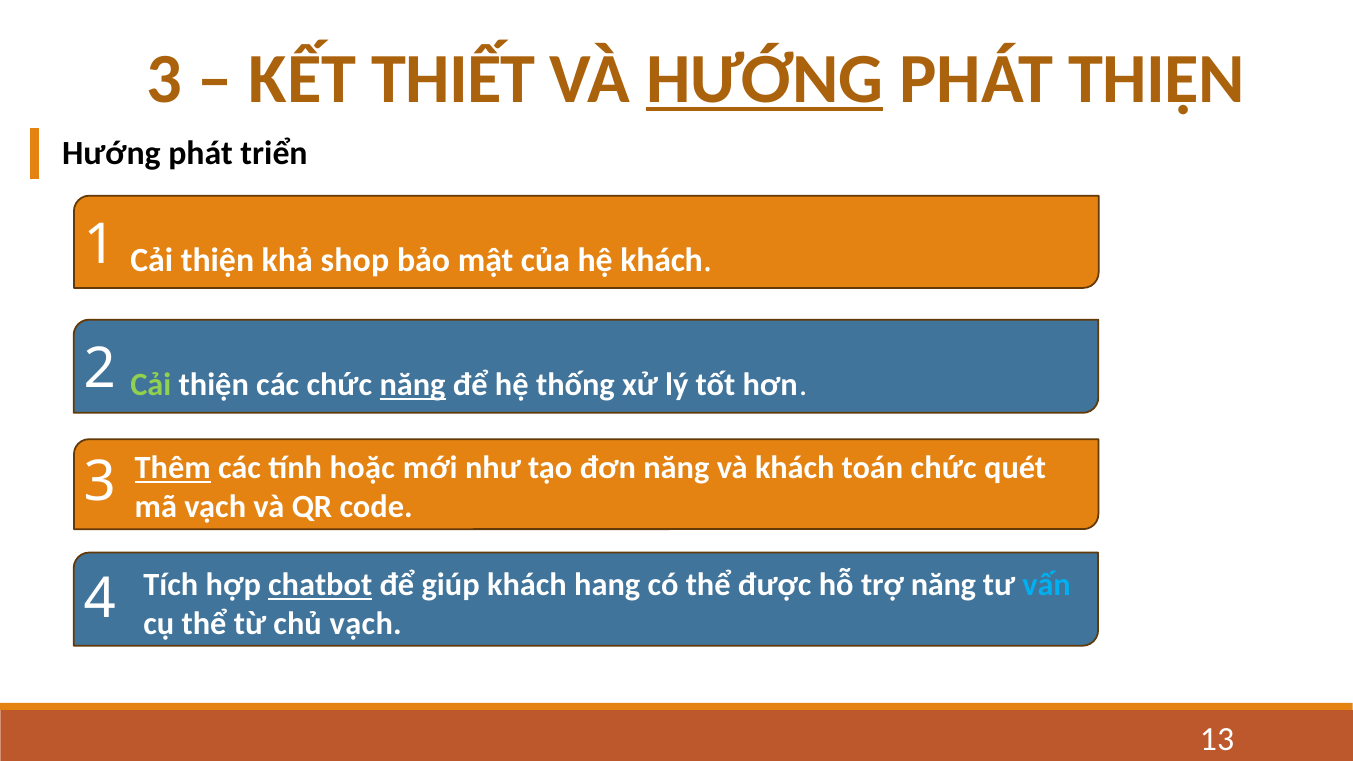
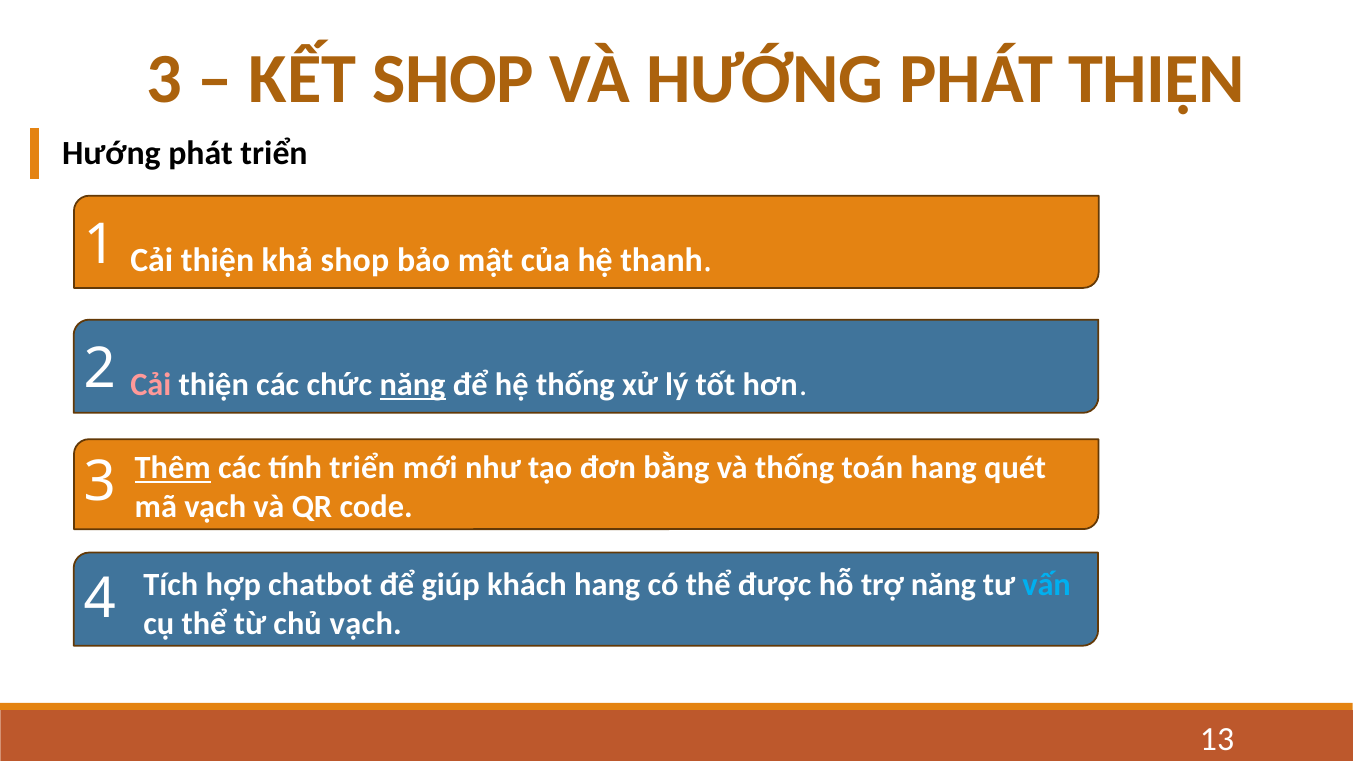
THIẾT: THIẾT -> SHOP (453, 79)
HƯỚNG underline: present -> none (765, 79)
hệ khách: khách -> thanh (662, 261)
Cải colour: light green -> pink (151, 385)
tính hoặc: hoặc -> triển (362, 468)
đơn năng: năng -> bằng (676, 468)
và khách: khách -> thống (795, 468)
toán chức: chức -> hang (944, 468)
chatbot underline: present -> none (320, 585)
